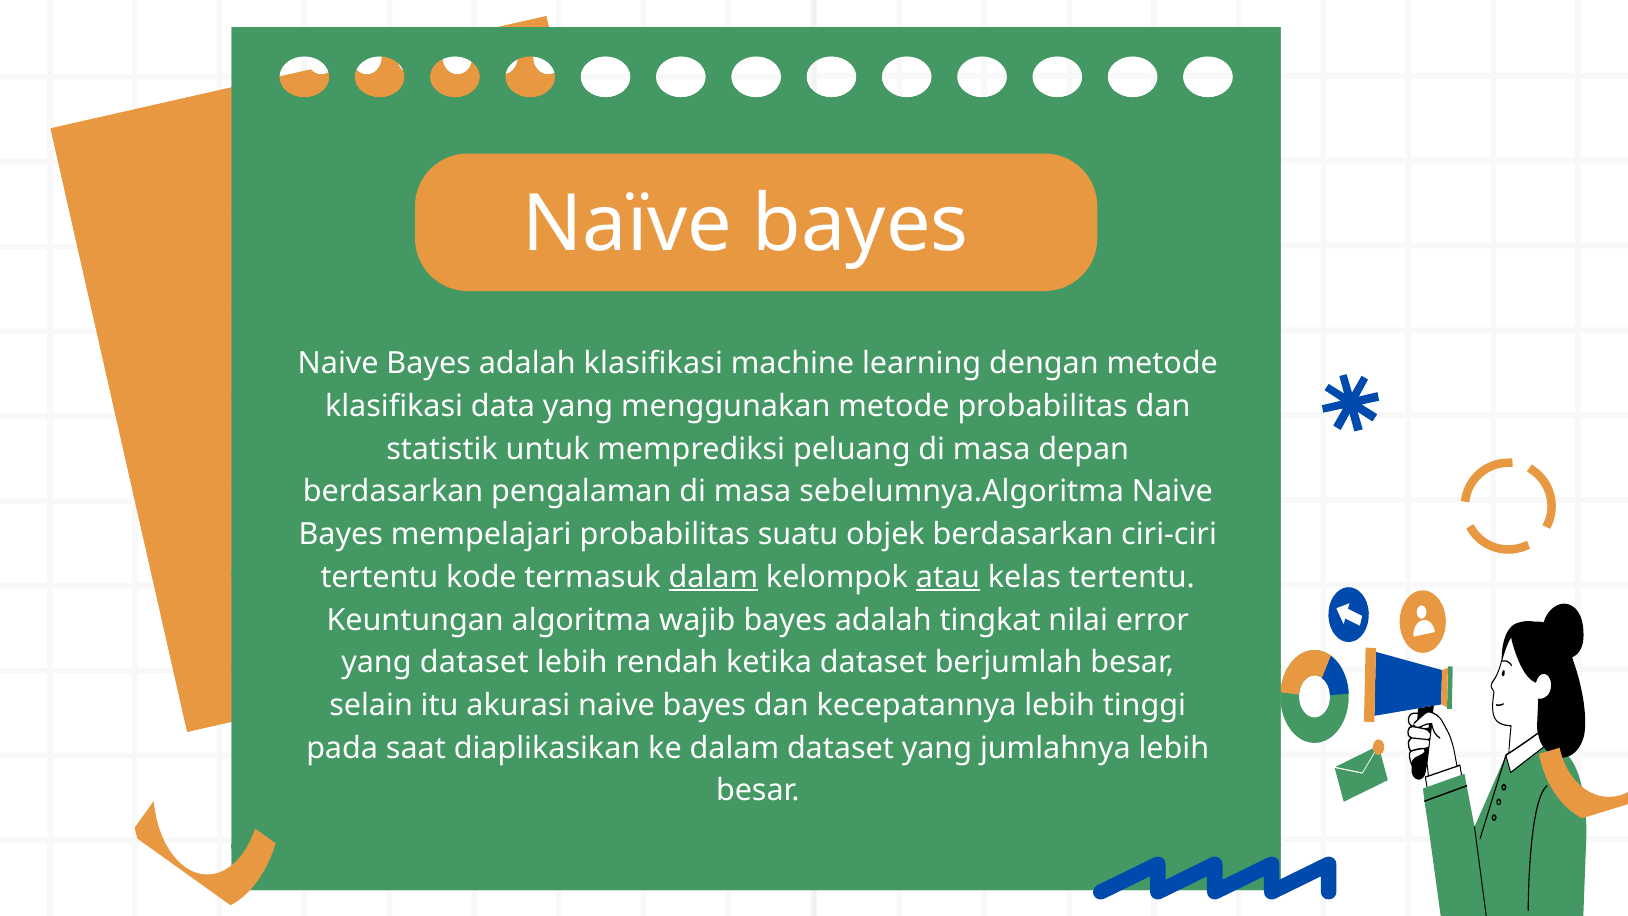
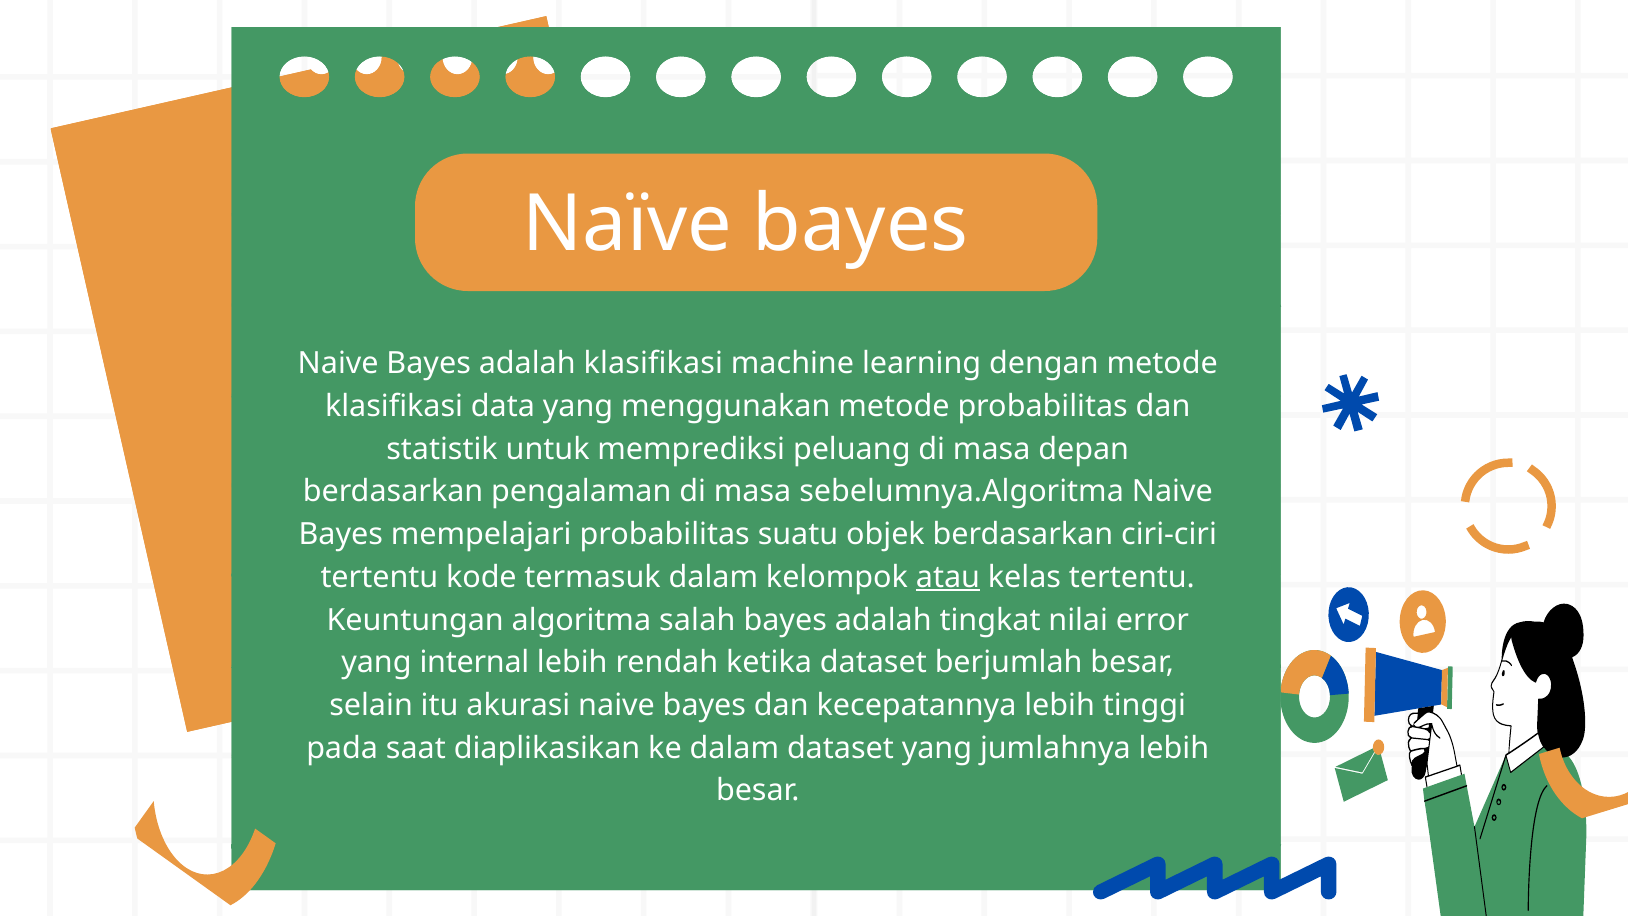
dalam underline: present -> none (713, 577)
wajib: wajib -> salah (697, 620)
yang dataset: dataset -> internal (474, 663)
